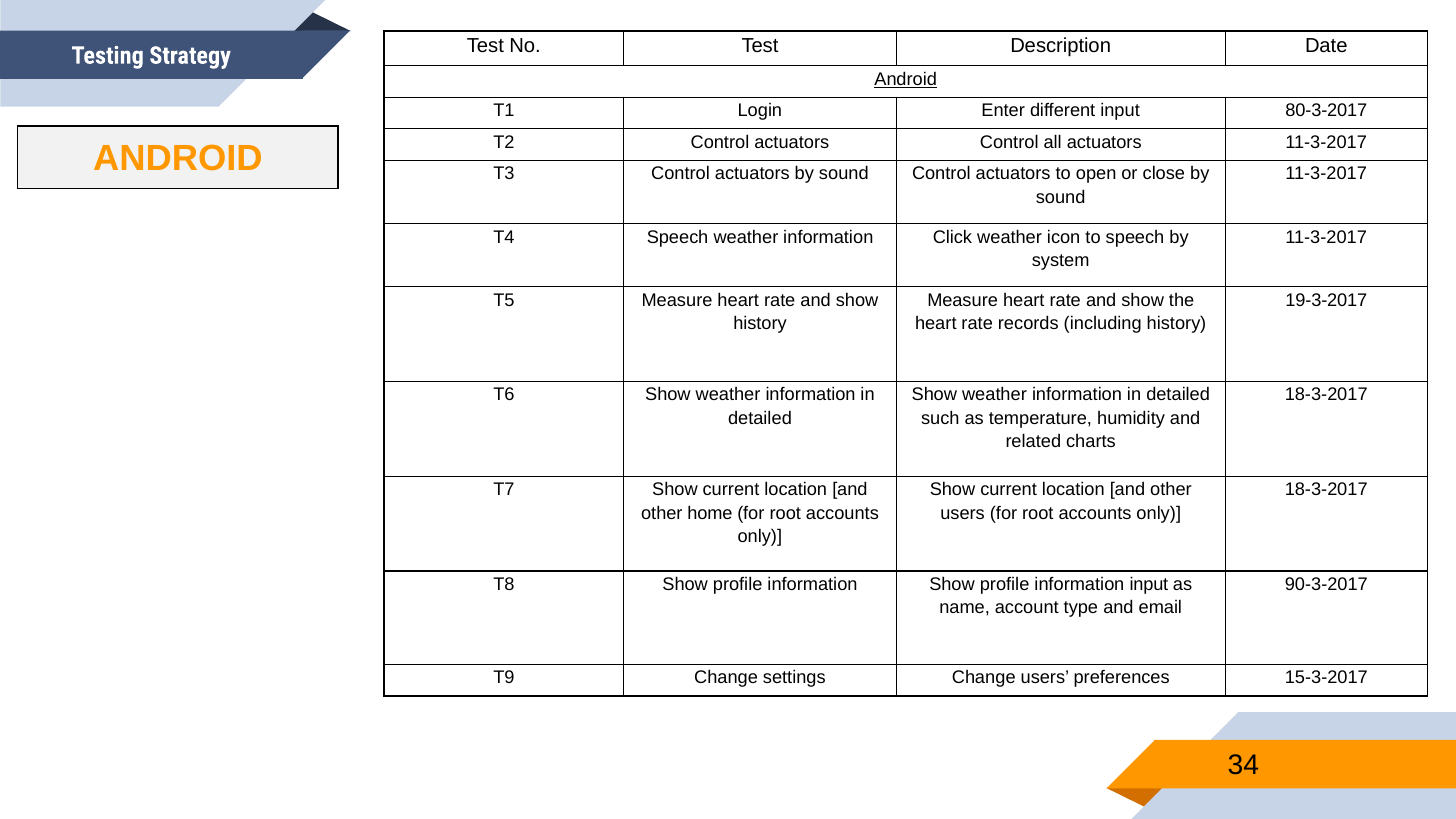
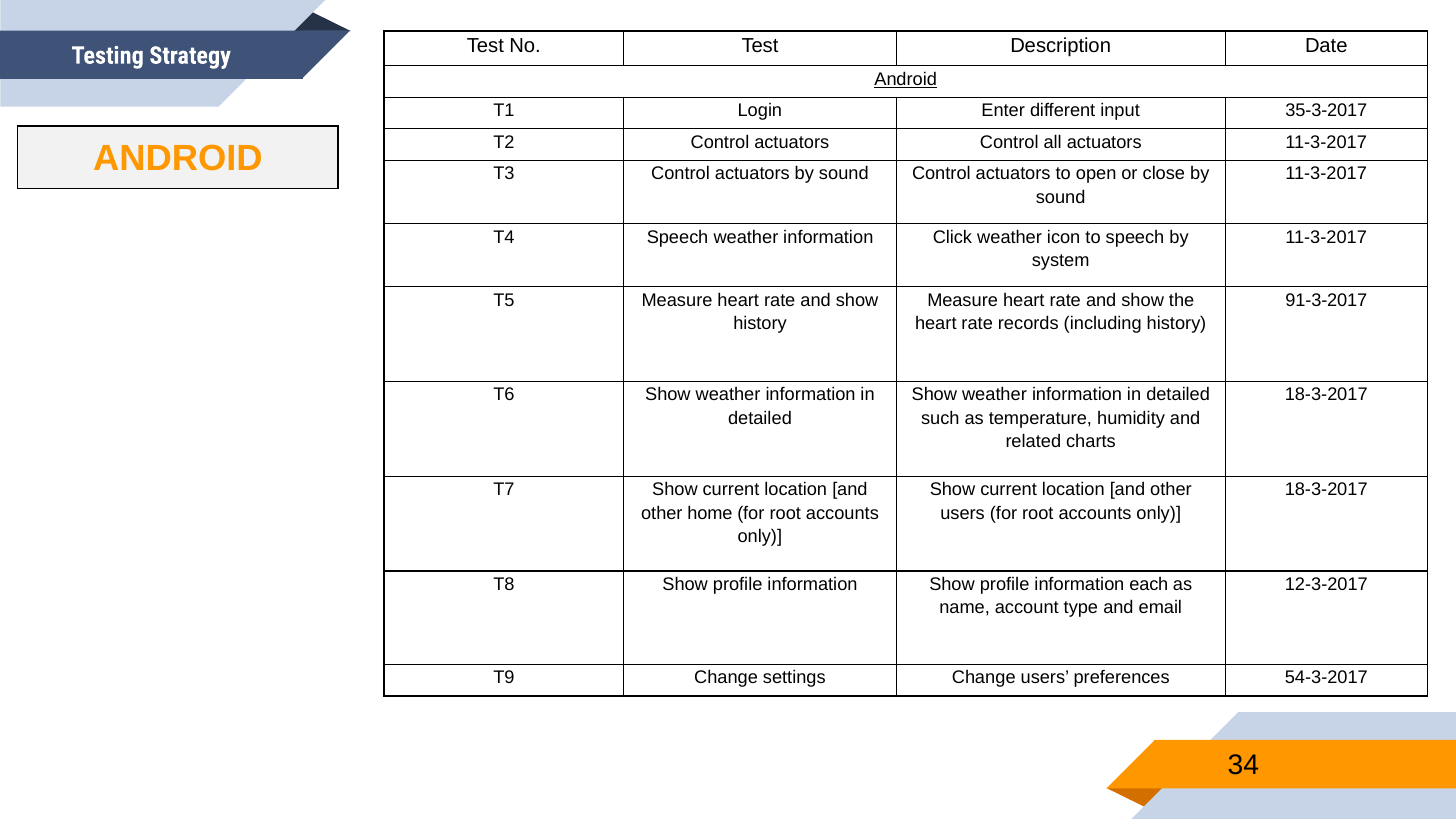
80-3-2017: 80-3-2017 -> 35-3-2017 (1326, 111)
19-3-2017: 19-3-2017 -> 91-3-2017 (1326, 300)
information input: input -> each (1149, 584)
90-3-2017: 90-3-2017 -> 12-3-2017 (1326, 584)
15-3-2017: 15-3-2017 -> 54-3-2017 (1326, 678)
